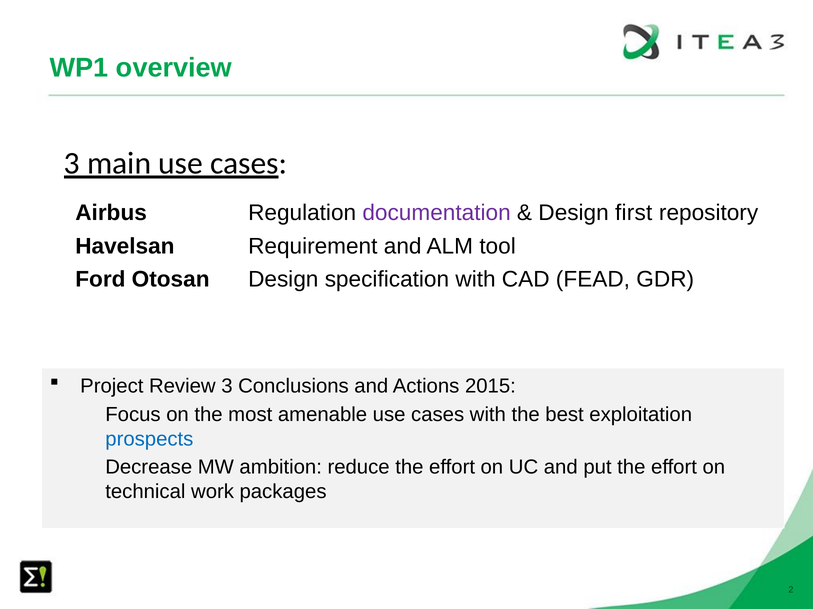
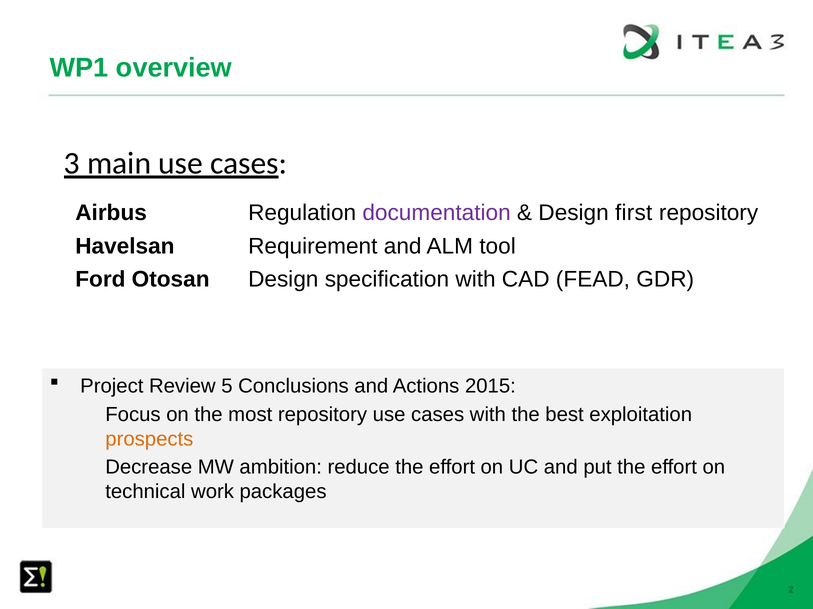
Review 3: 3 -> 5 (227, 387)
most amenable: amenable -> repository (323, 415)
prospects colour: blue -> orange (149, 439)
